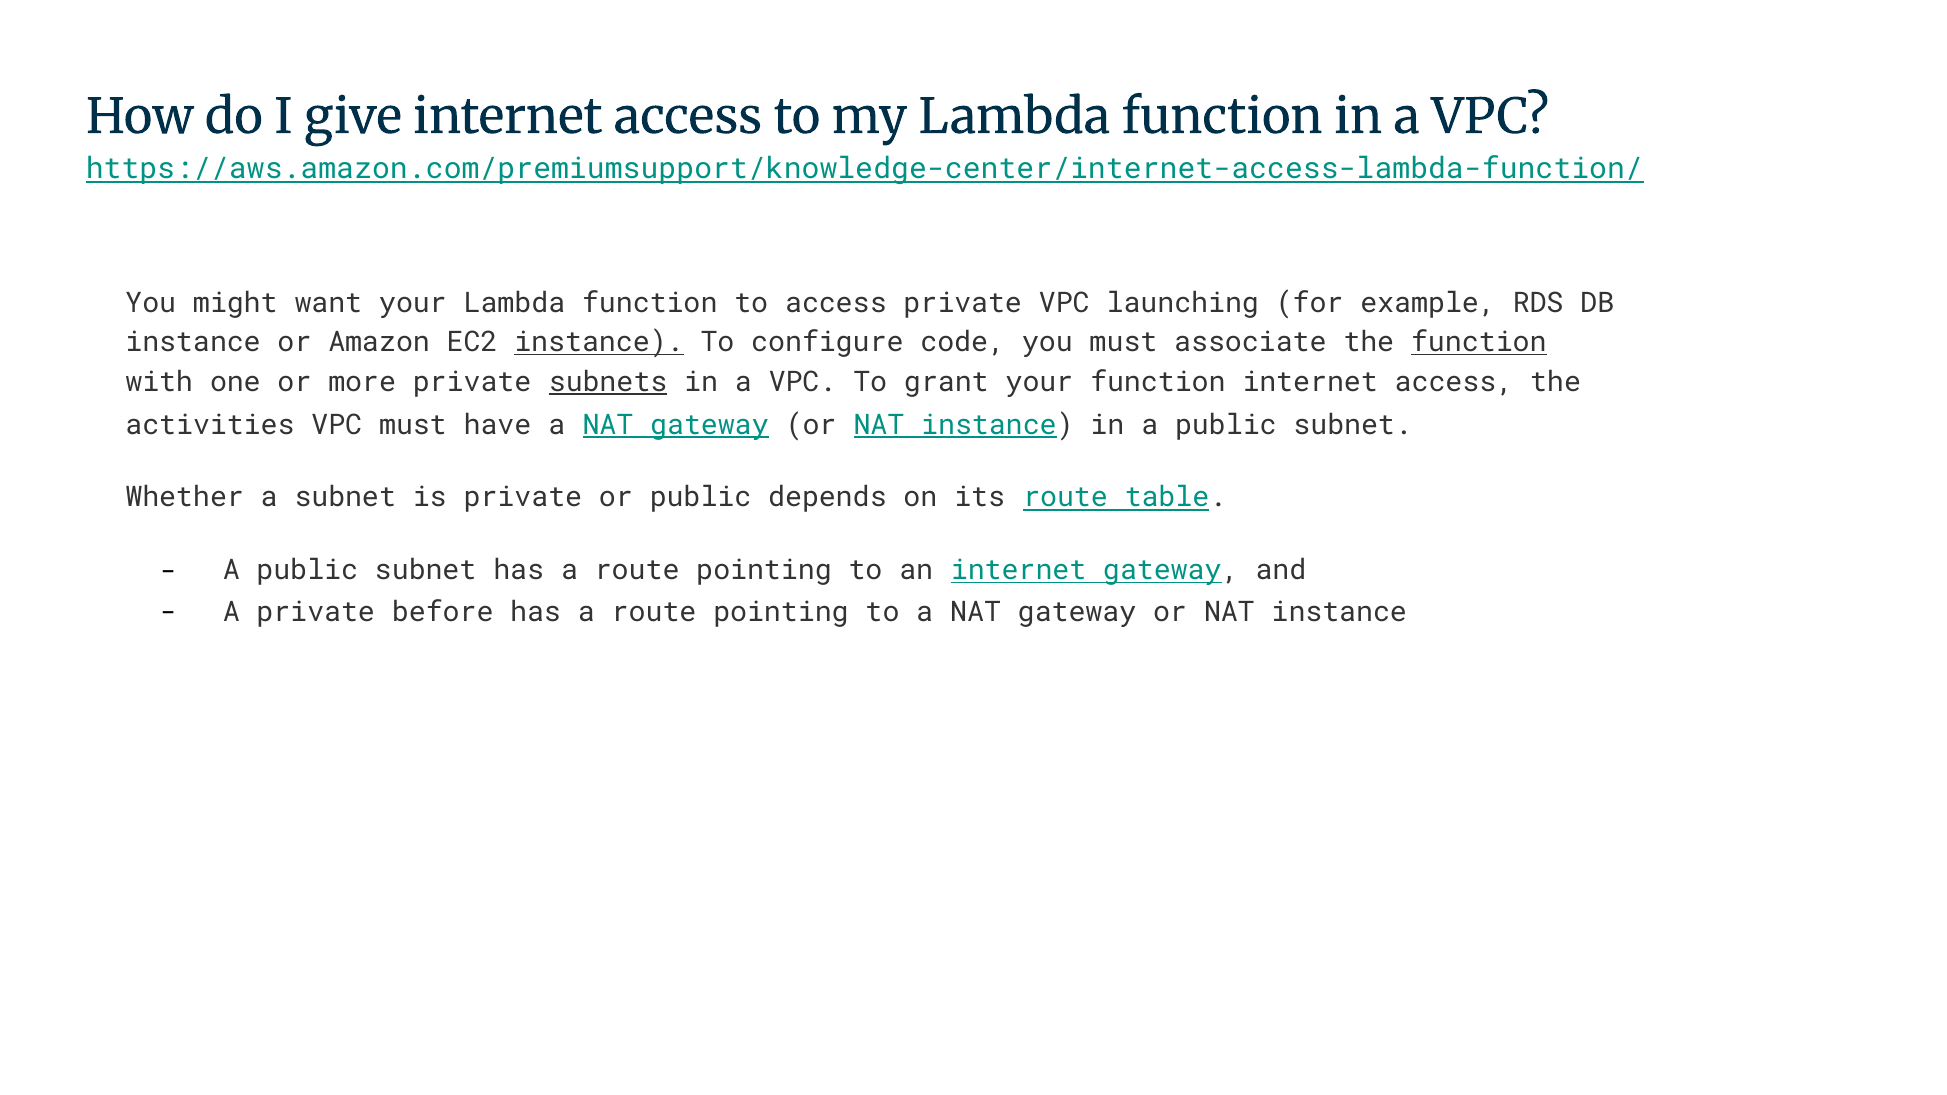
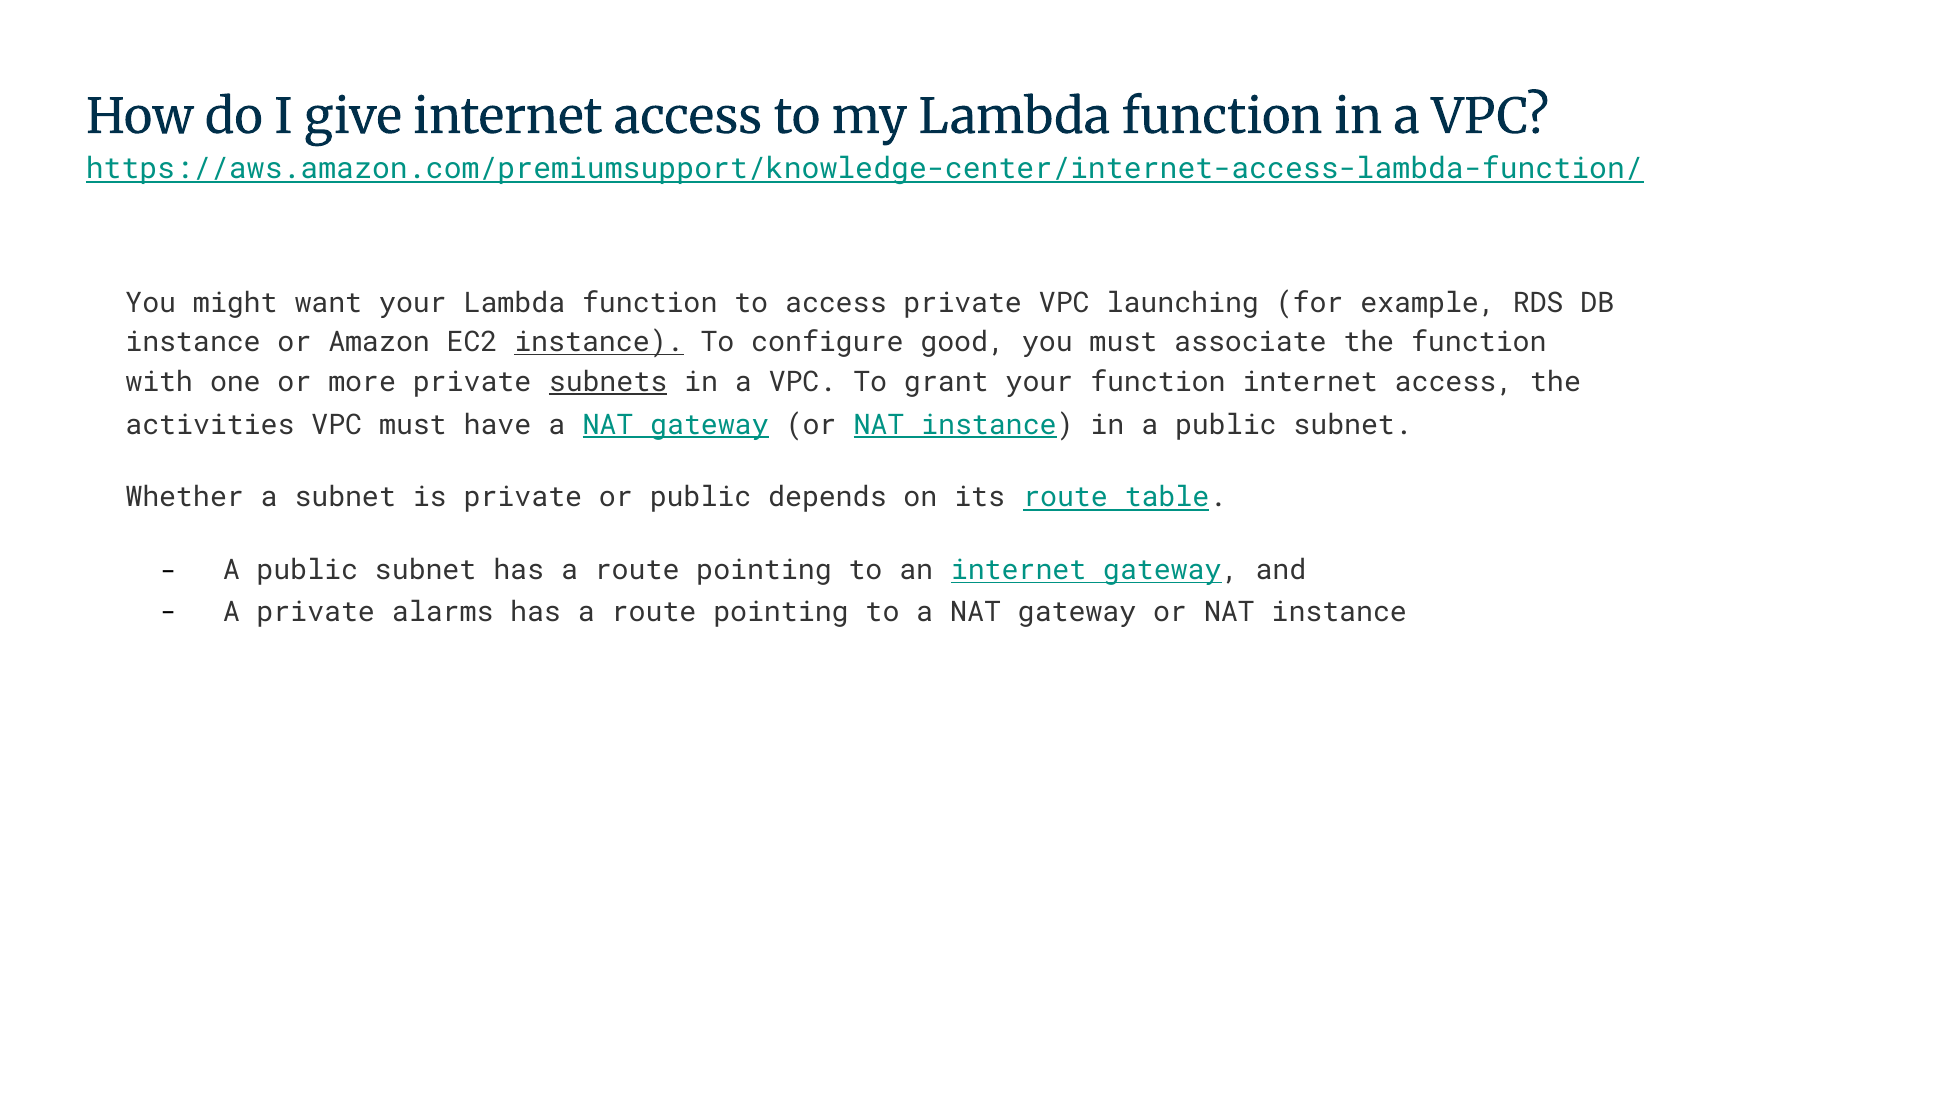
code: code -> good (963, 342)
function underline: present -> none (1479, 342)
before: before -> alarms (443, 613)
